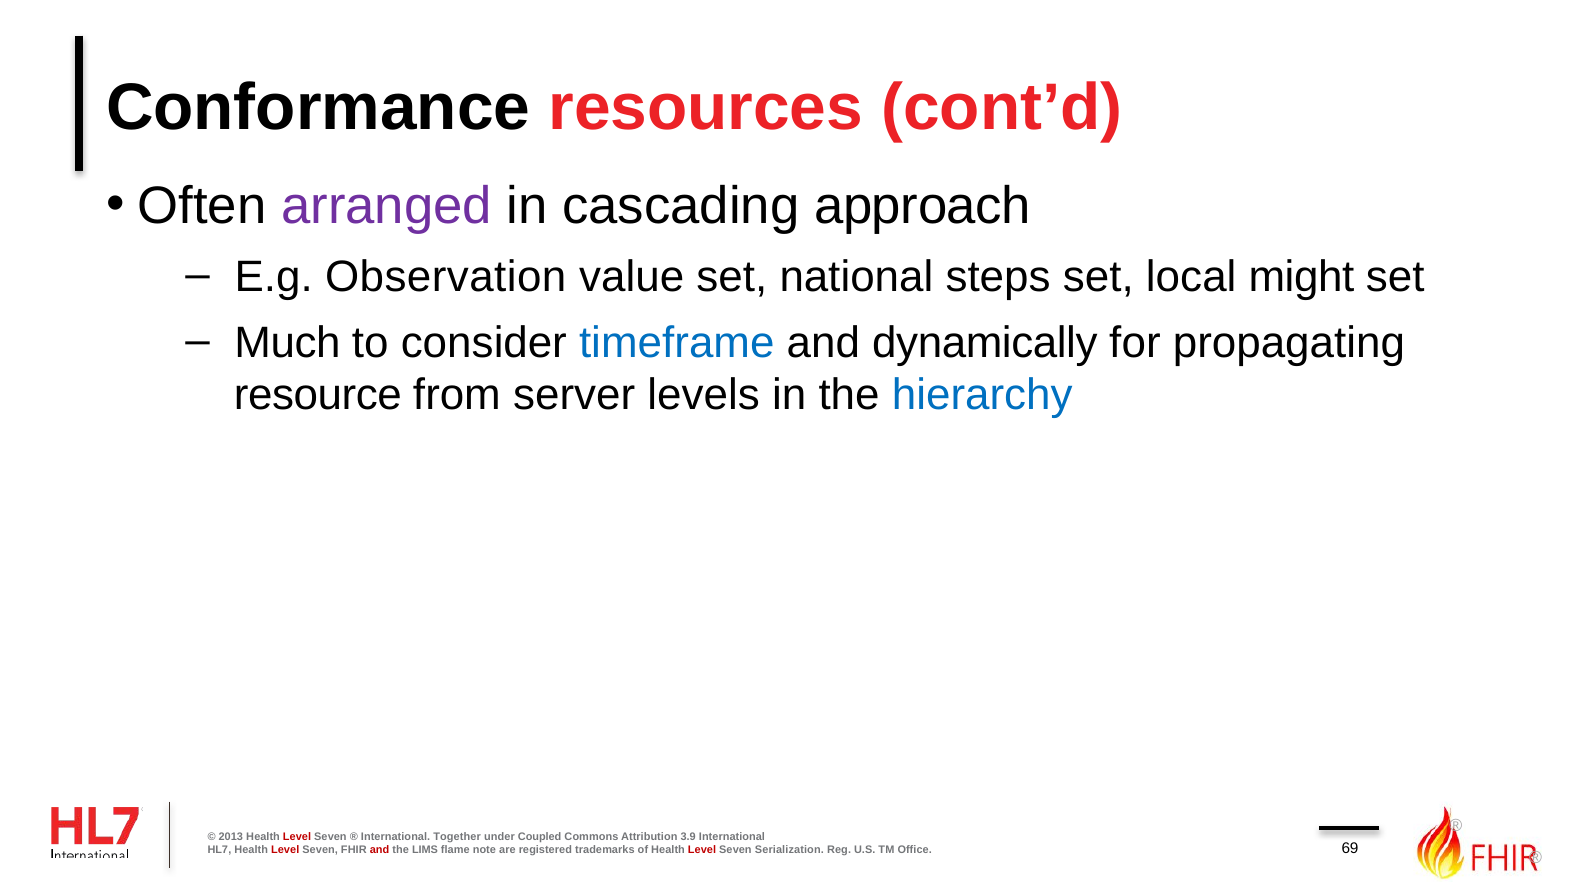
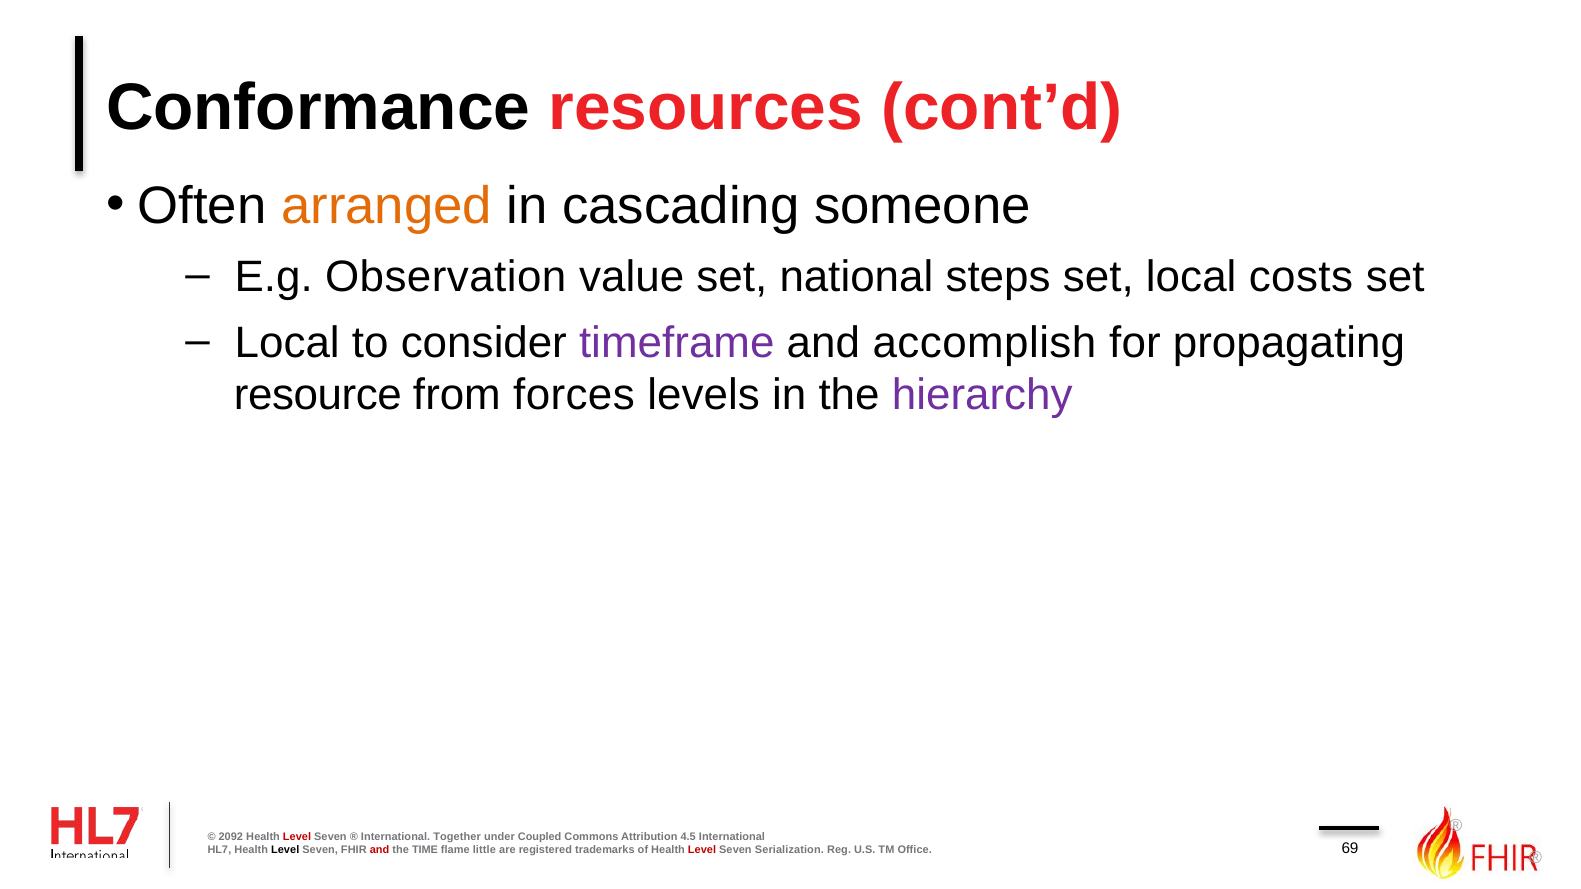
arranged colour: purple -> orange (387, 206)
approach: approach -> someone (922, 206)
might: might -> costs (1301, 277)
Much: Much -> Local (287, 343)
timeframe colour: blue -> purple (677, 343)
dynamically: dynamically -> accomplish (984, 343)
server: server -> forces (574, 396)
hierarchy colour: blue -> purple (982, 396)
2013: 2013 -> 2092 (231, 837)
3.9: 3.9 -> 4.5 (688, 837)
Level colour: red -> black (285, 850)
LIMS: LIMS -> TIME (425, 850)
note: note -> little (484, 850)
